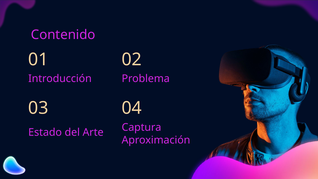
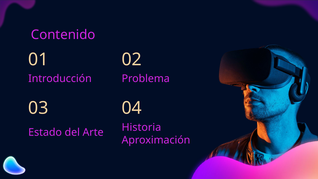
Captura: Captura -> Historia (141, 127)
